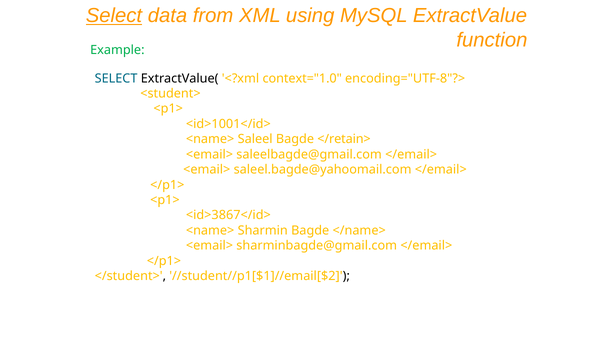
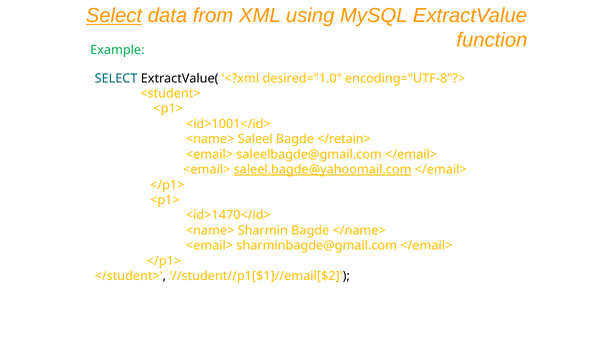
context="1.0: context="1.0 -> desired="1.0 (302, 78)
saleel.bagde@yahoomail.com underline: none -> present (323, 170)
<id>3867</id>: <id>3867</id> -> <id>1470</id> (228, 215)
